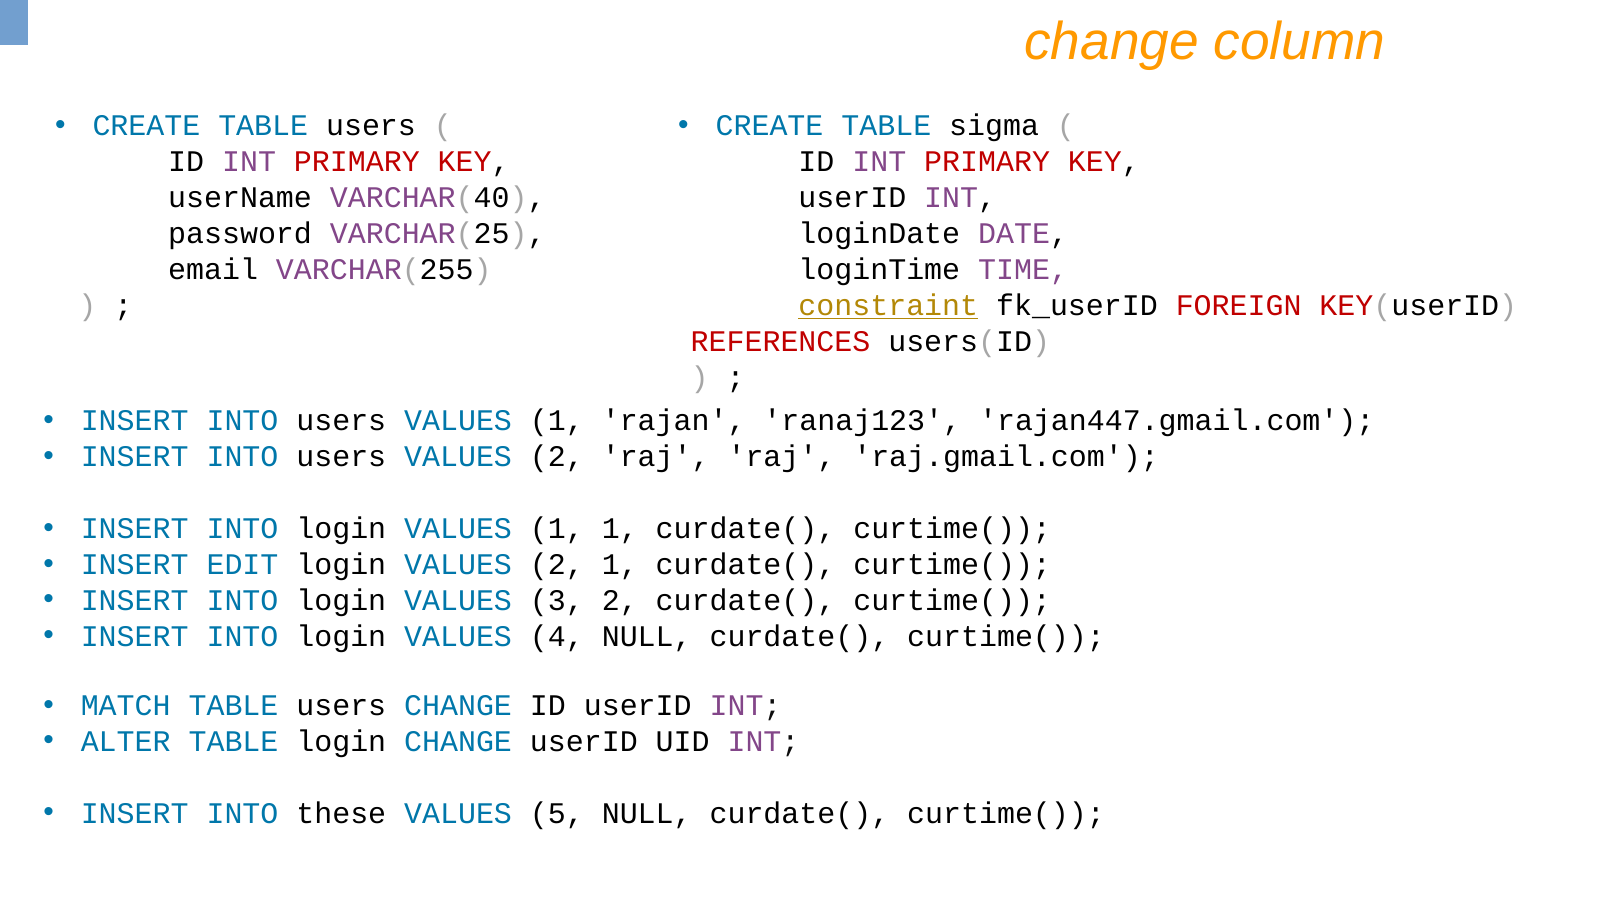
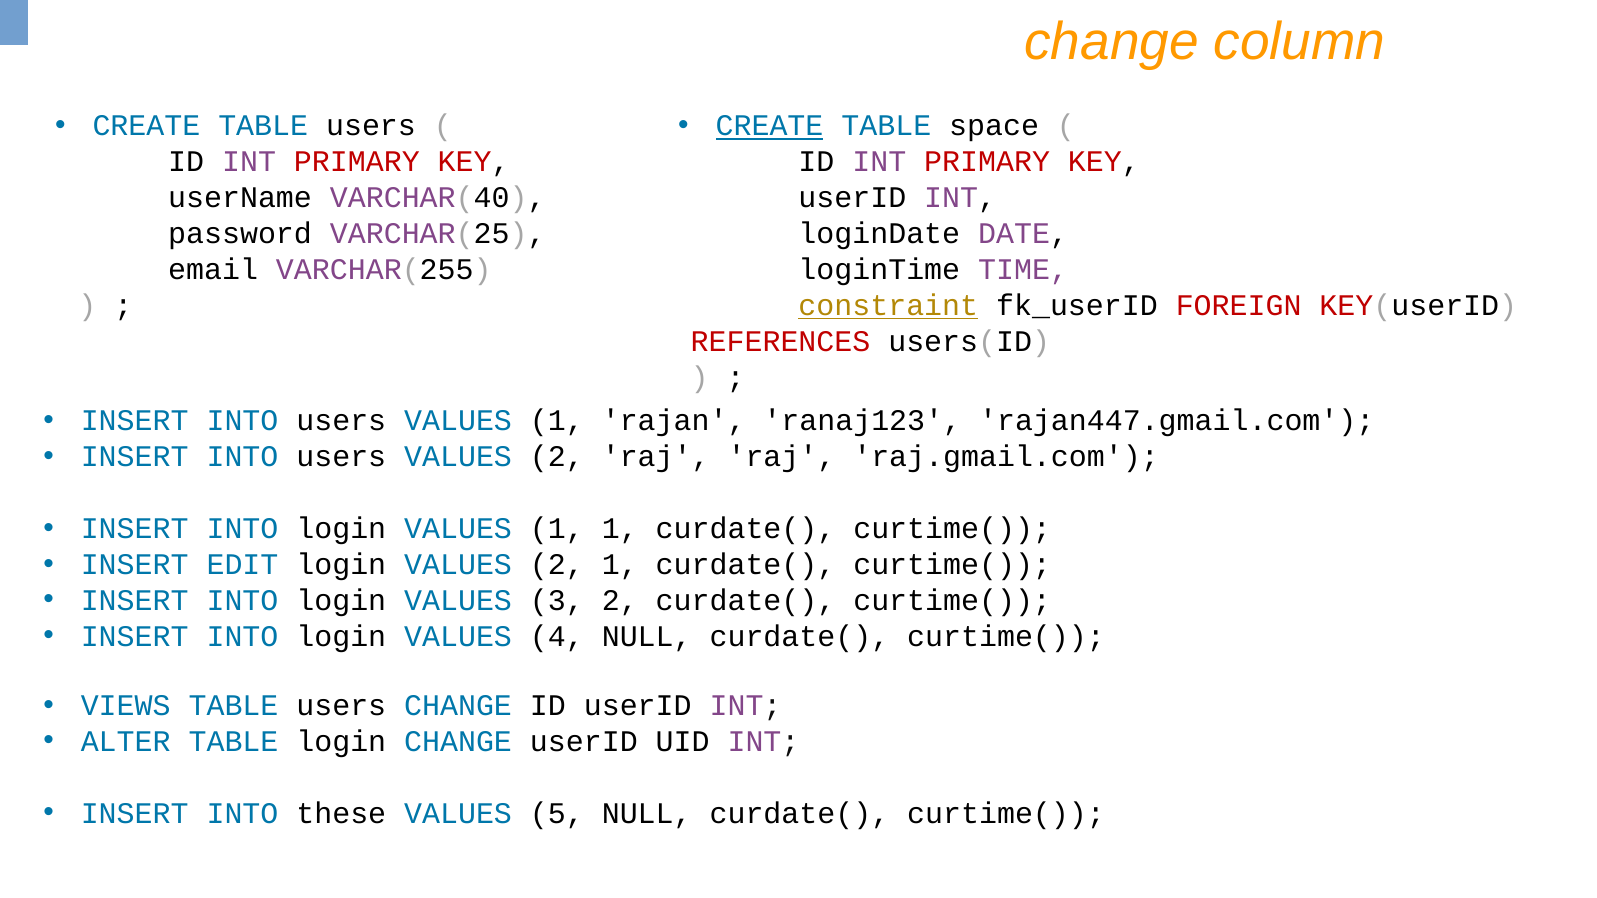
CREATE underline: none -> present (770, 126)
sigma: sigma -> space (994, 126)
MATCH: MATCH -> VIEWS (126, 706)
